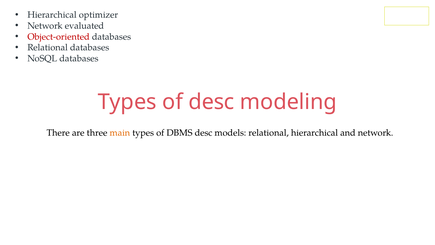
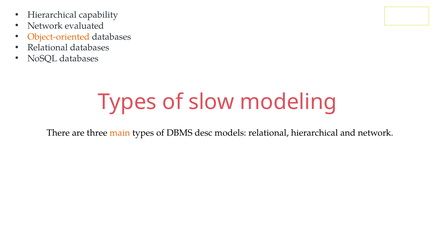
optimizer: optimizer -> capability (98, 15)
Object-oriented colour: red -> orange (59, 37)
of desc: desc -> slow (211, 102)
